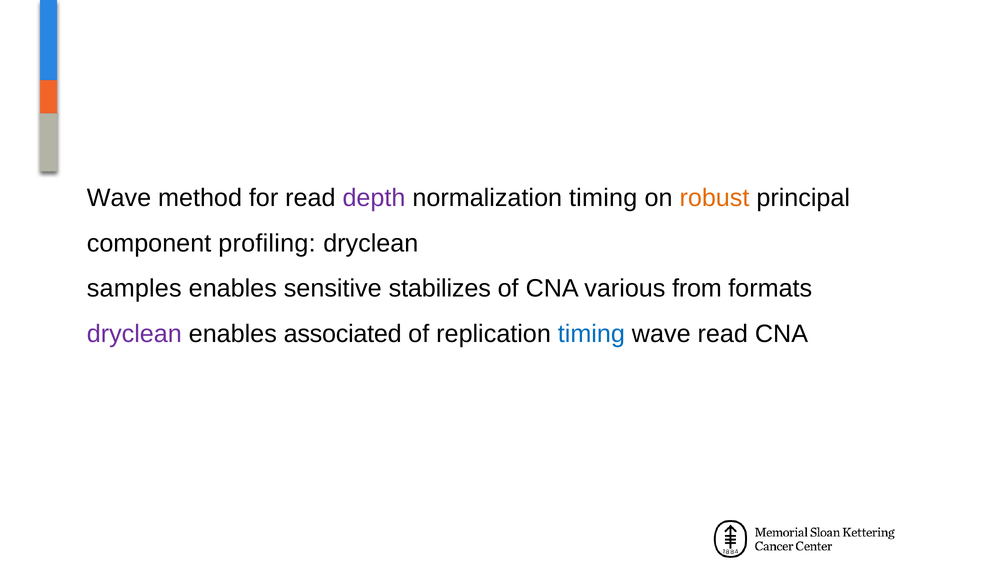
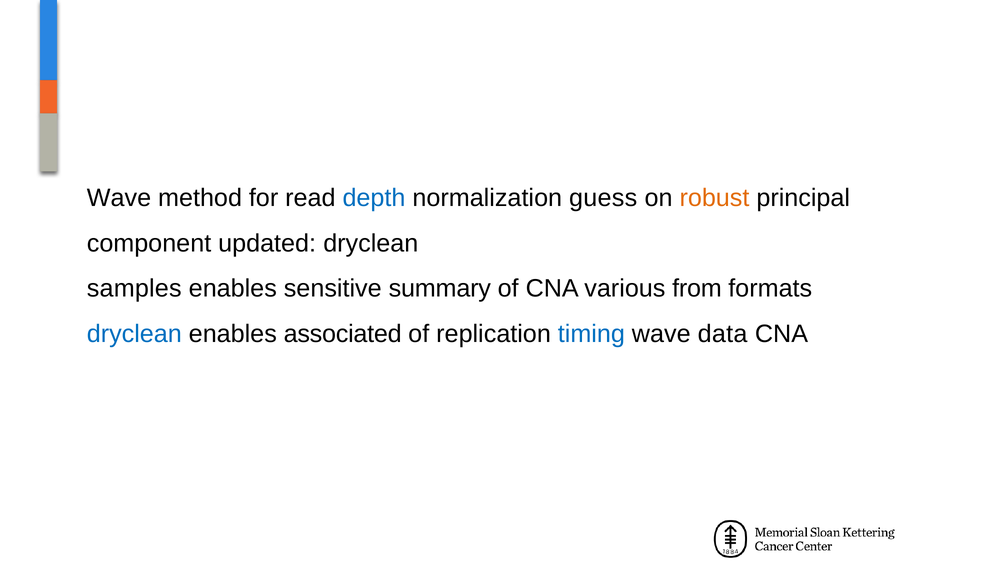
depth colour: purple -> blue (374, 198)
normalization timing: timing -> guess (603, 198)
profiling: profiling -> updated (267, 244)
stabilizes: stabilizes -> summary (440, 289)
dryclean colour: purple -> blue (134, 334)
wave read: read -> data (723, 334)
